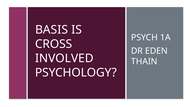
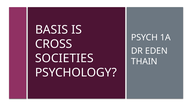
INVOLVED: INVOLVED -> SOCIETIES (64, 58)
